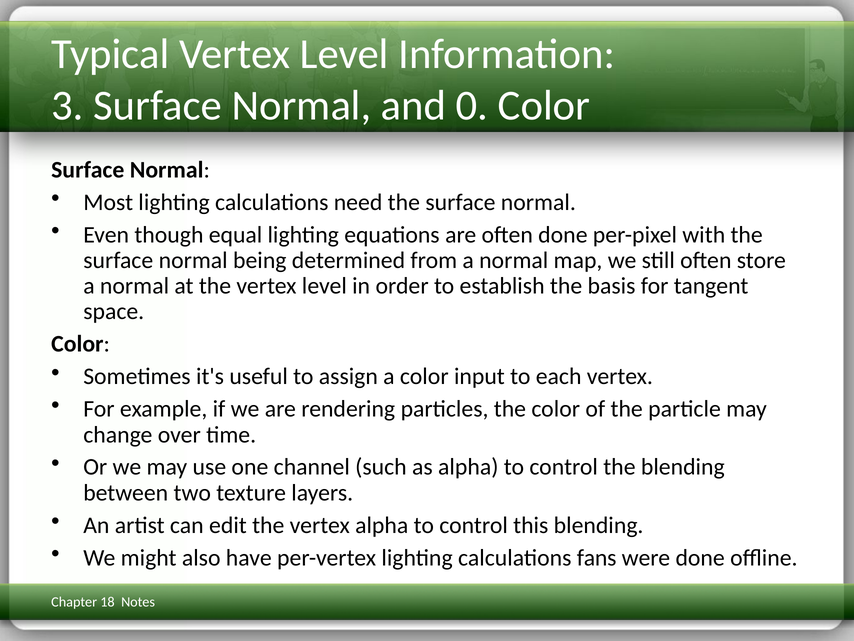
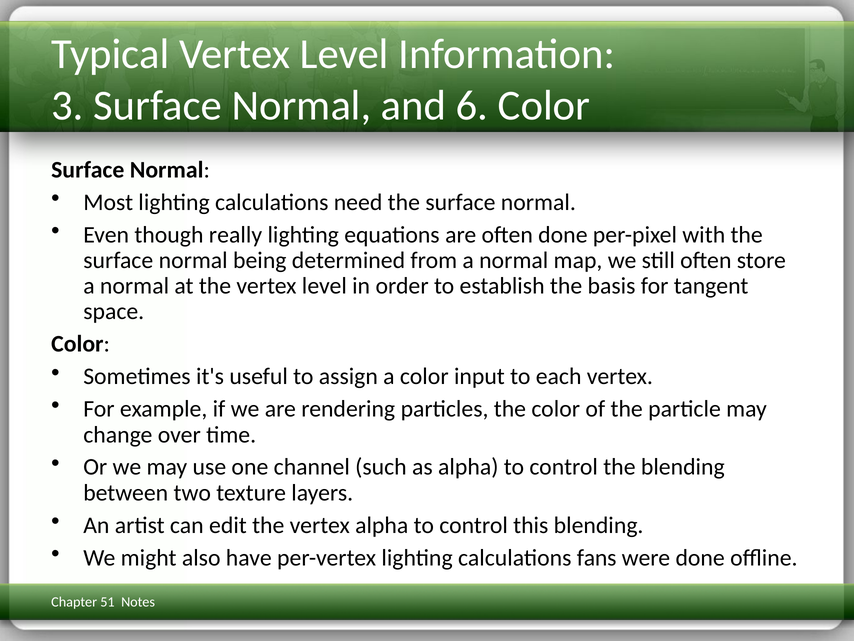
0: 0 -> 6 (472, 105)
equal: equal -> really (235, 235)
18: 18 -> 51 (107, 602)
